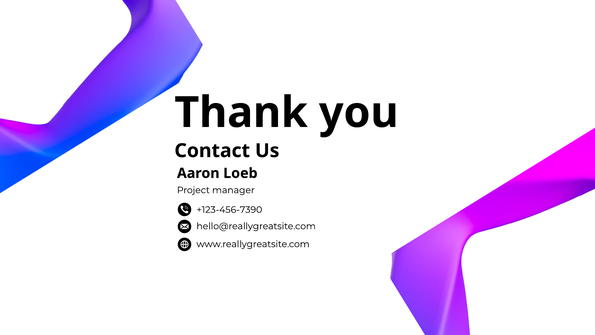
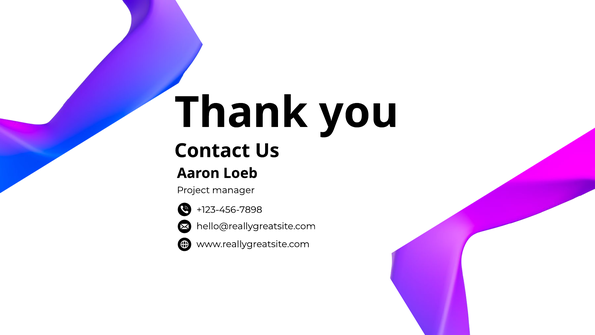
+123-456-7390: +123-456-7390 -> +123-456-7898 (229, 210)
